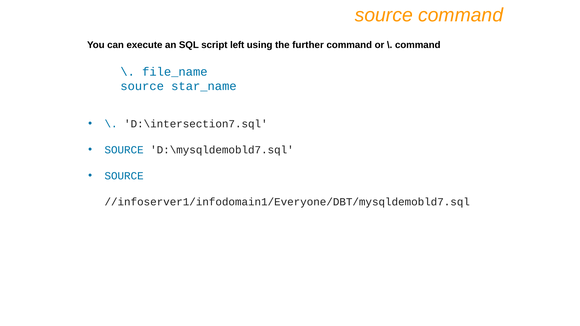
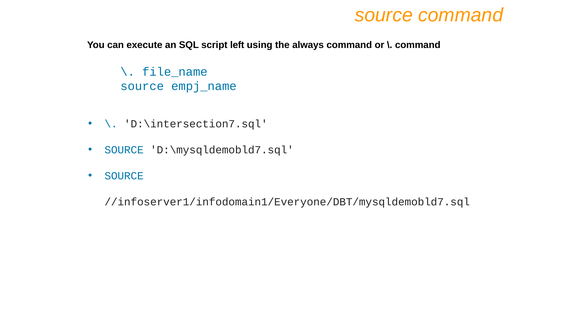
further: further -> always (308, 45)
star_name: star_name -> empj_name (204, 86)
